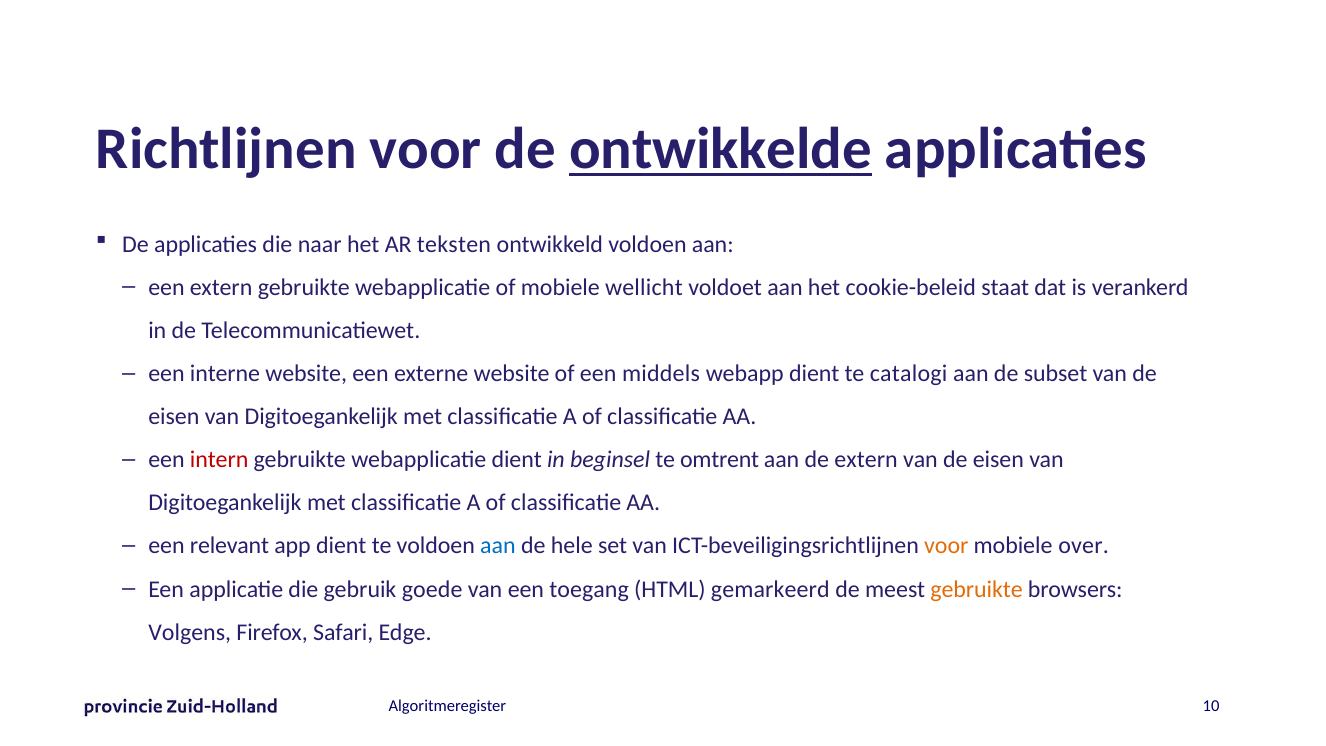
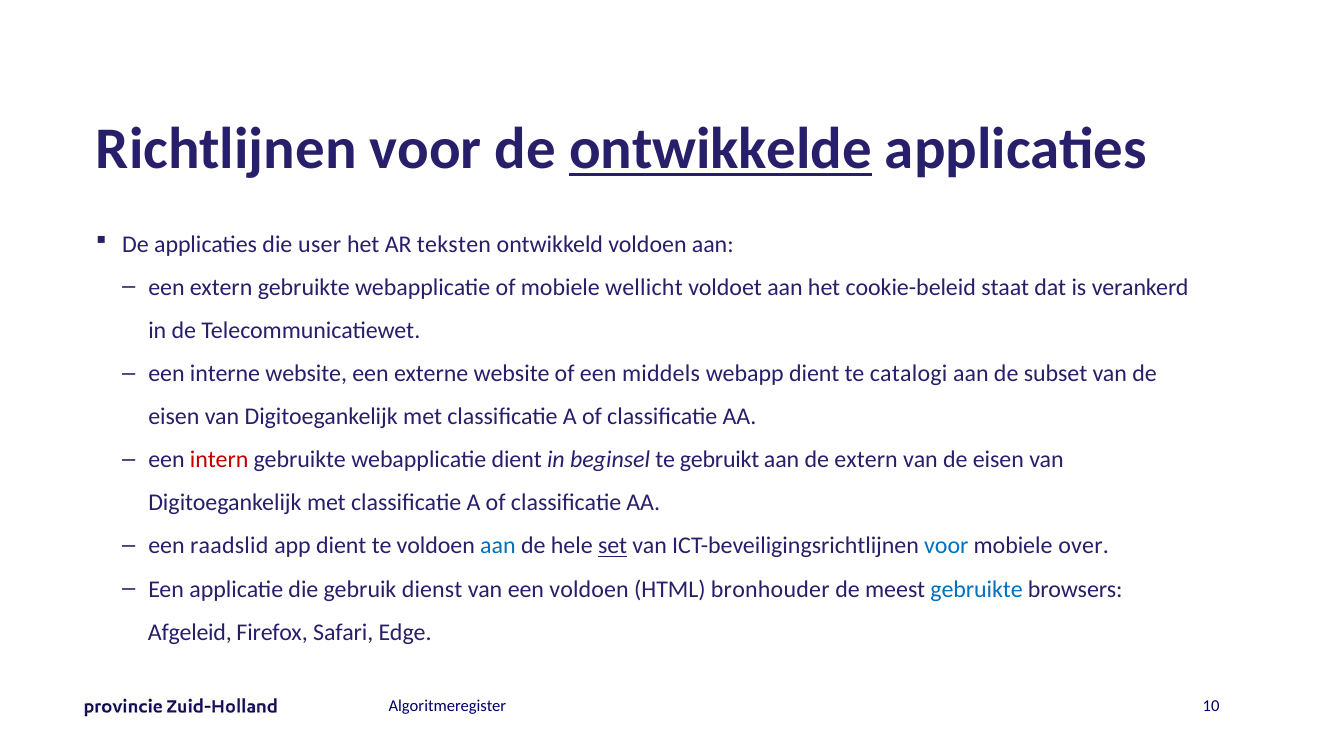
naar: naar -> user (320, 244)
omtrent: omtrent -> gebruikt (720, 460)
relevant: relevant -> raadslid (229, 546)
set underline: none -> present (613, 546)
voor colour: orange -> blue (946, 546)
goede: goede -> dienst (432, 589)
een toegang: toegang -> voldoen (589, 589)
gemarkeerd: gemarkeerd -> bronhouder (770, 589)
gebruikte colour: orange -> blue (977, 589)
Volgens: Volgens -> Afgeleid (190, 632)
